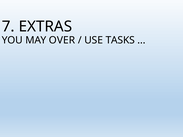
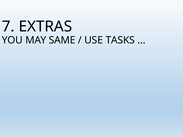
OVER: OVER -> SAME (62, 40)
